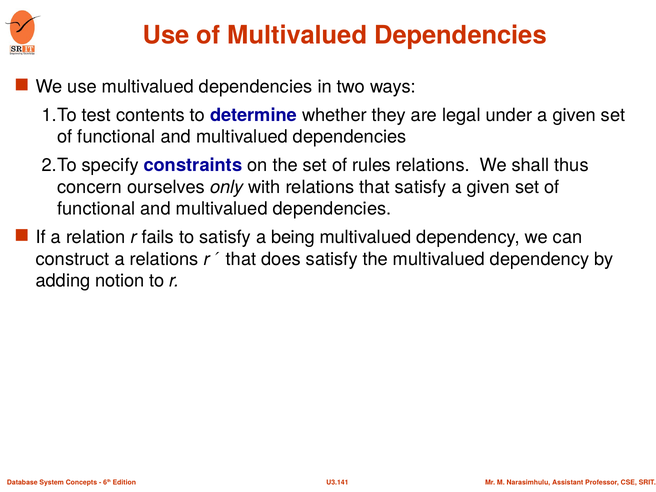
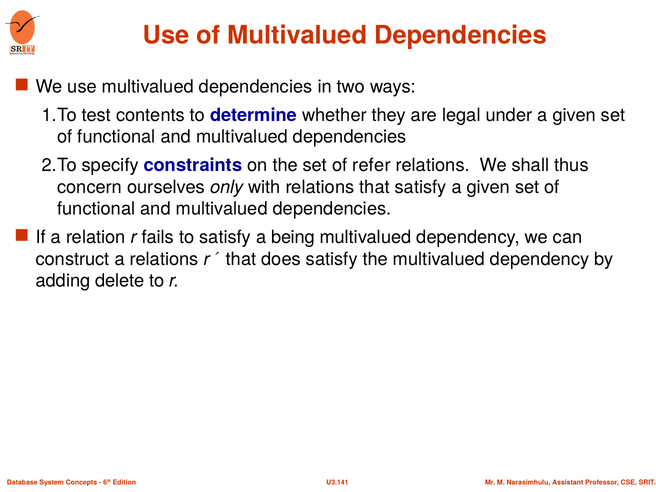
rules: rules -> refer (372, 165)
notion: notion -> delete (120, 281)
